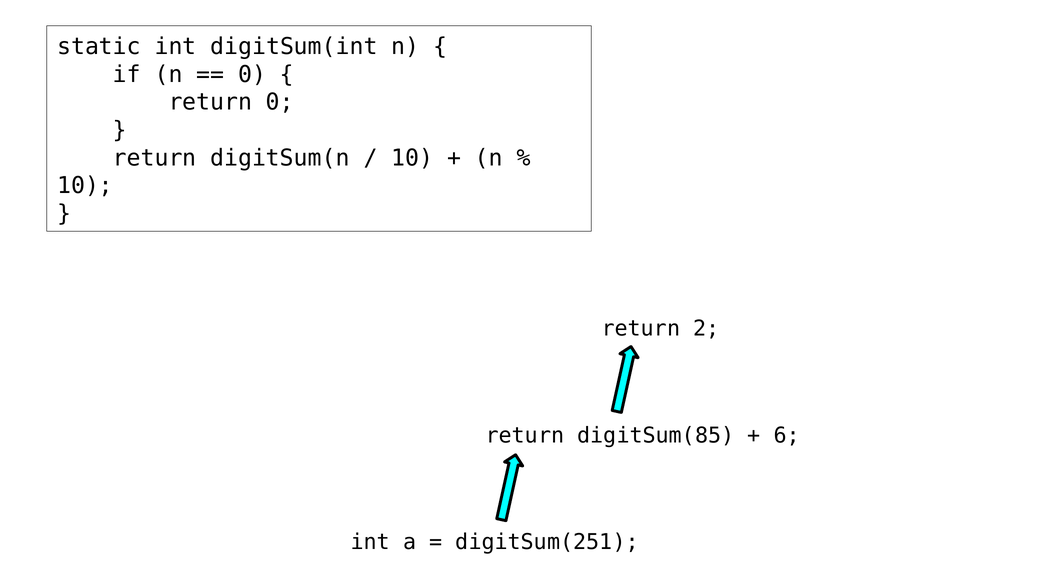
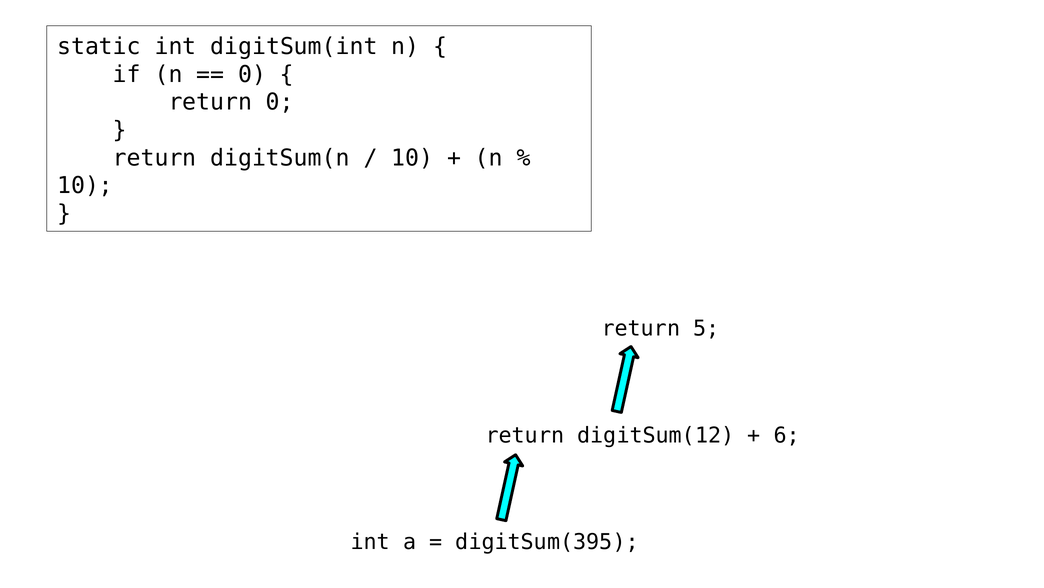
2: 2 -> 5 (706, 328)
digitSum(85: digitSum(85 -> digitSum(12 (656, 435)
digitSum(251: digitSum(251 -> digitSum(395 (547, 542)
